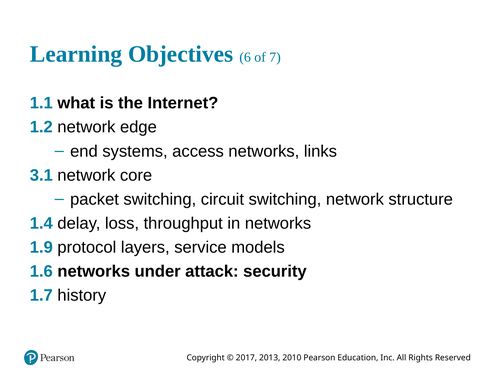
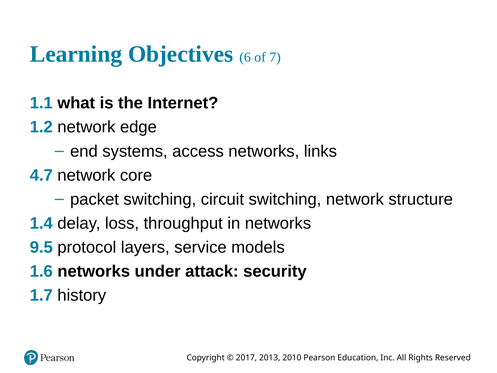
3.1: 3.1 -> 4.7 (41, 175)
1.9: 1.9 -> 9.5 (41, 247)
